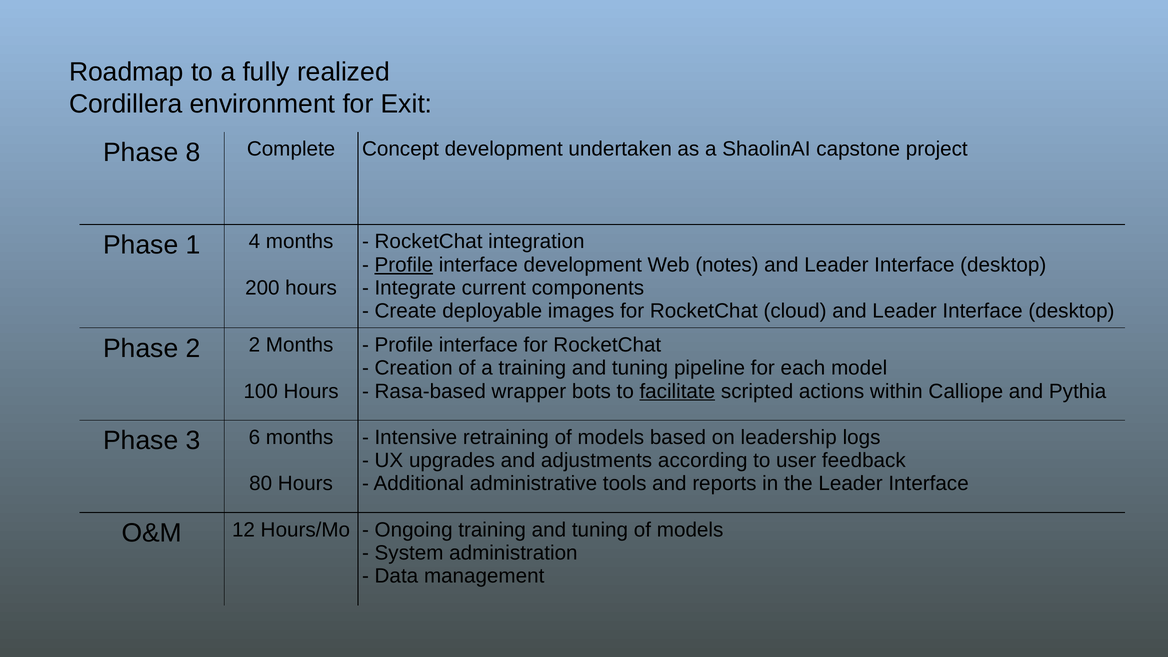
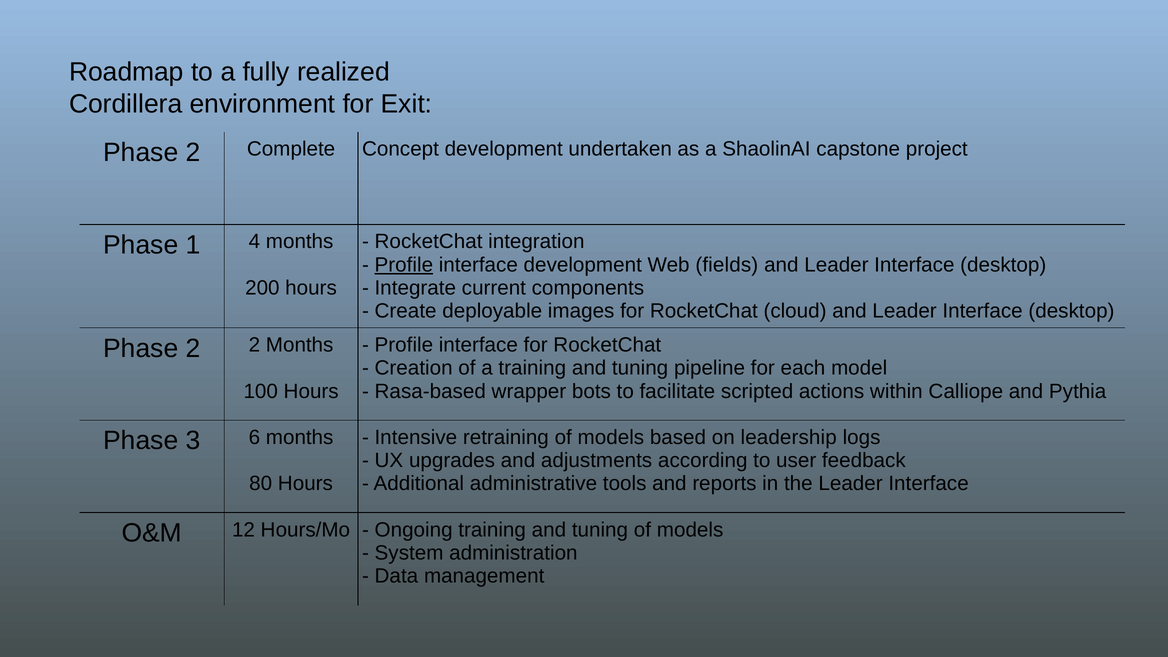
8: 8 -> 2 (193, 153)
notes: notes -> fields (727, 265)
facilitate underline: present -> none (677, 391)
